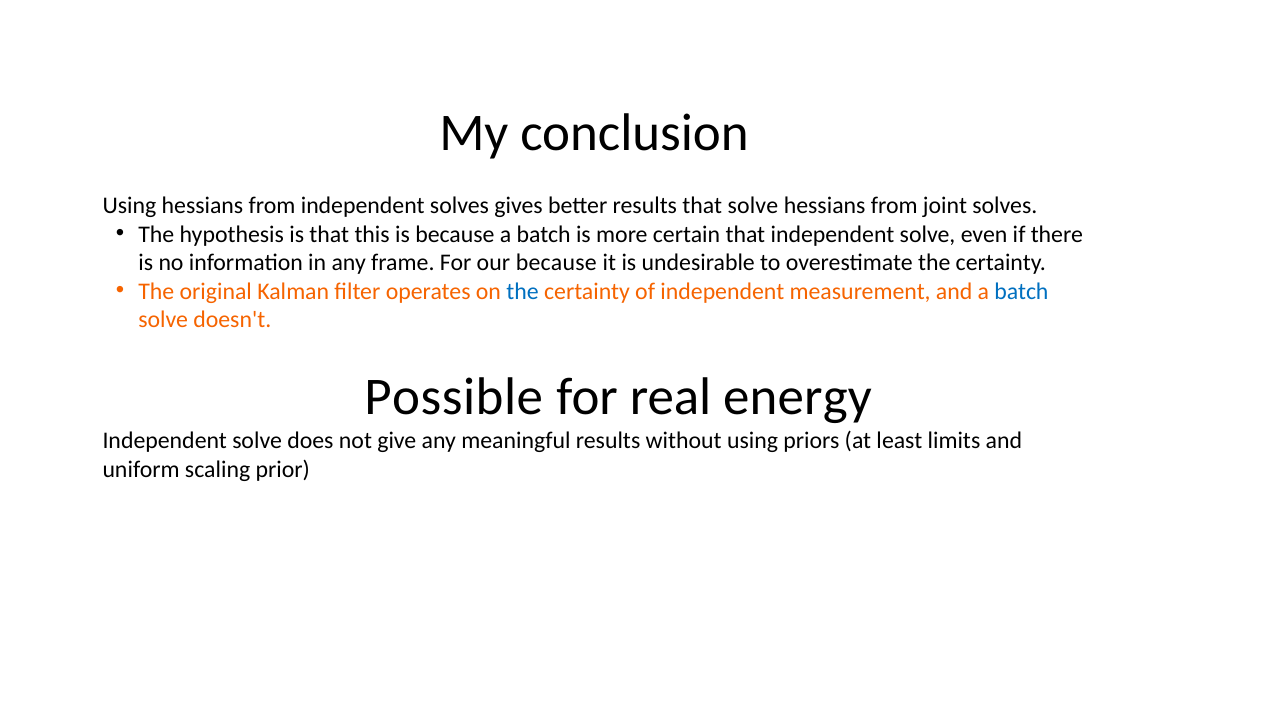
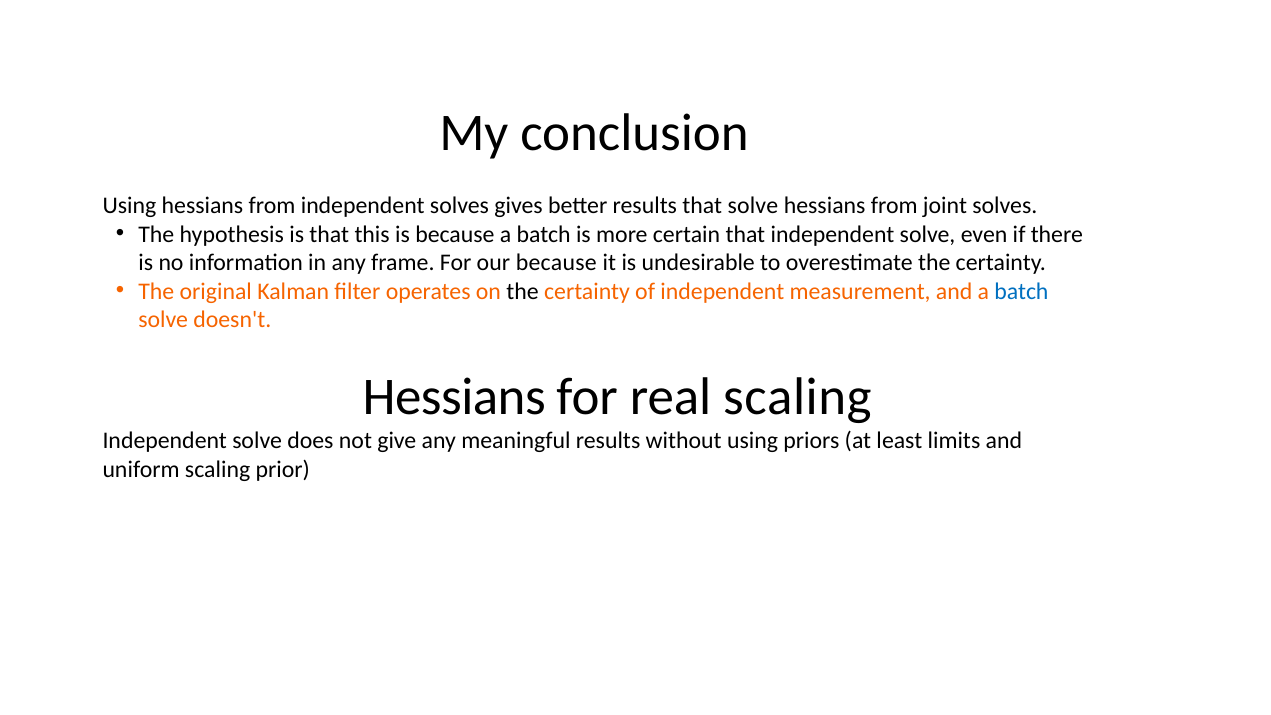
the colour: blue -> black (523, 291)
Possible: Possible -> Hessians (454, 397)
real energy: energy -> scaling (797, 397)
